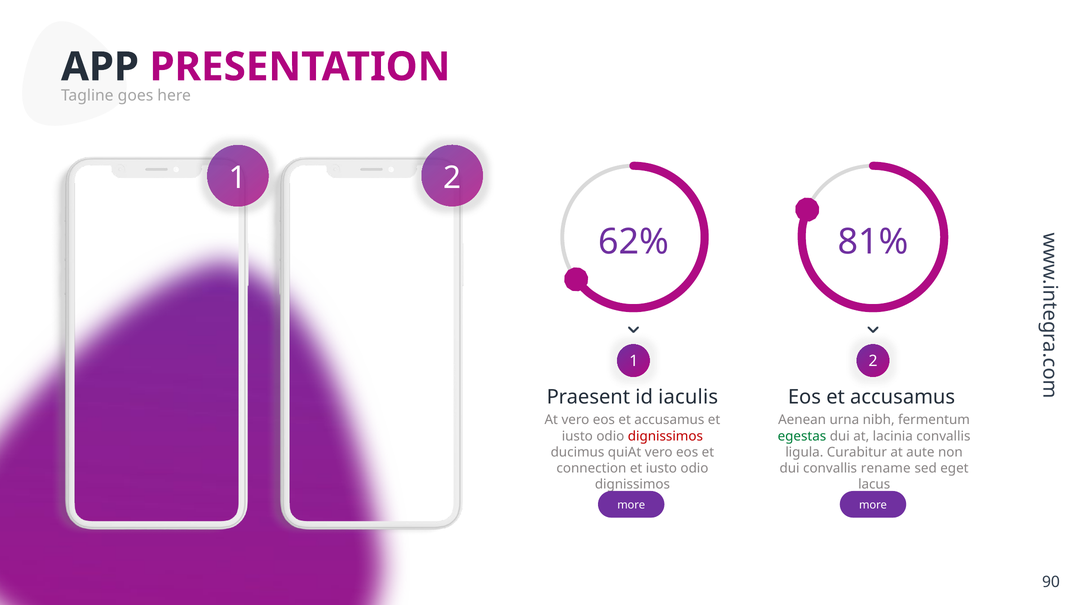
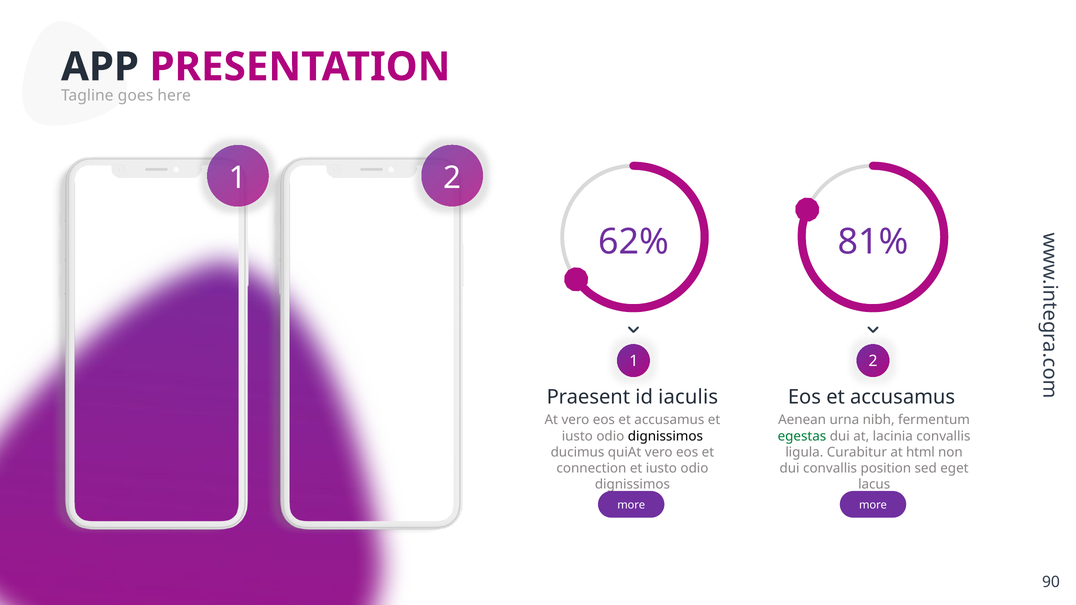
dignissimos colour: red -> black (665, 436)
aute: aute -> html (920, 452)
rename: rename -> position (886, 469)
